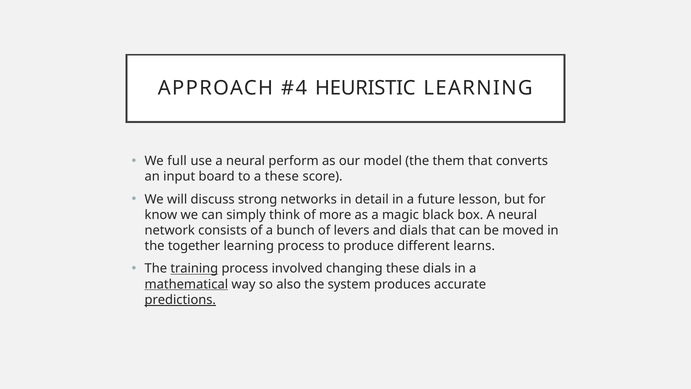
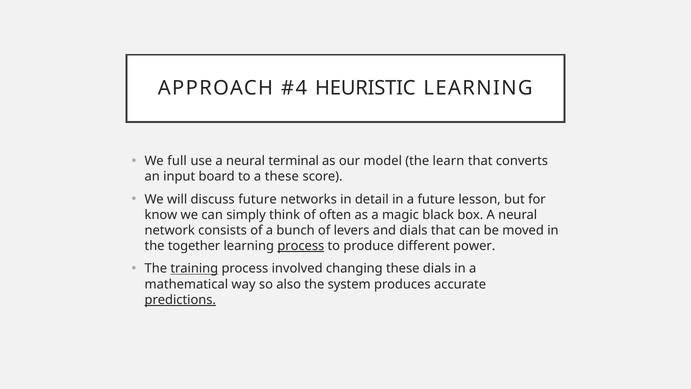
perform: perform -> terminal (294, 161)
them: them -> learn (448, 161)
discuss strong: strong -> future (257, 199)
more: more -> often (335, 215)
process underline: none -> present (301, 246)
learns: learns -> power (474, 246)
mathematical underline: present -> none (186, 284)
